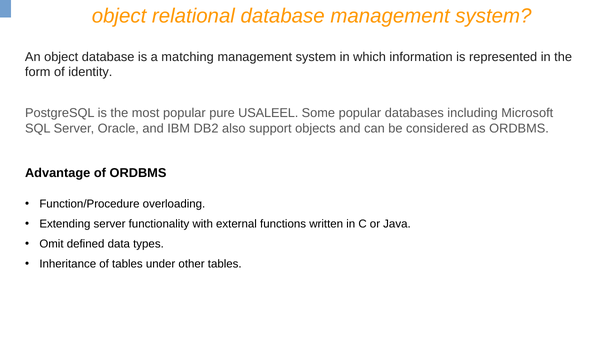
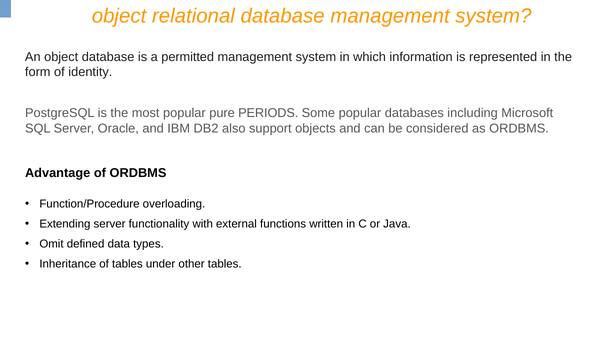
matching: matching -> permitted (188, 57)
USALEEL: USALEEL -> PERIODS (268, 113)
